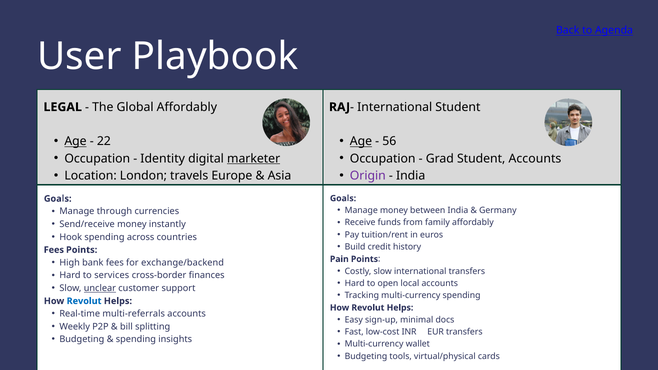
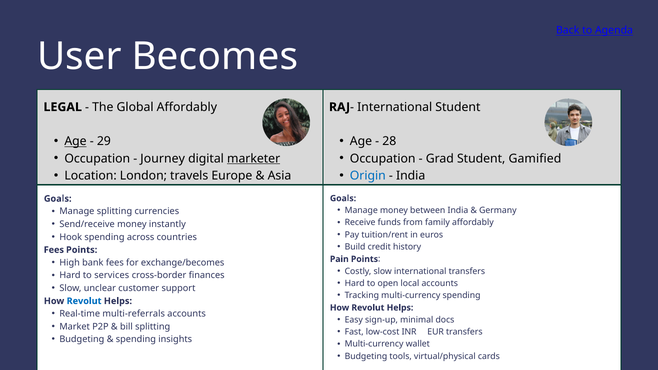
Playbook: Playbook -> Becomes (215, 56)
22: 22 -> 29 (104, 141)
Age underline: present -> none (361, 141)
56: 56 -> 28 (389, 141)
Identity: Identity -> Journey (163, 159)
Student Accounts: Accounts -> Gamified (535, 159)
Origin colour: purple -> blue (368, 176)
Manage through: through -> splitting (114, 212)
exchange/backend: exchange/backend -> exchange/becomes (183, 263)
unclear underline: present -> none (100, 288)
Weekly: Weekly -> Market (75, 327)
